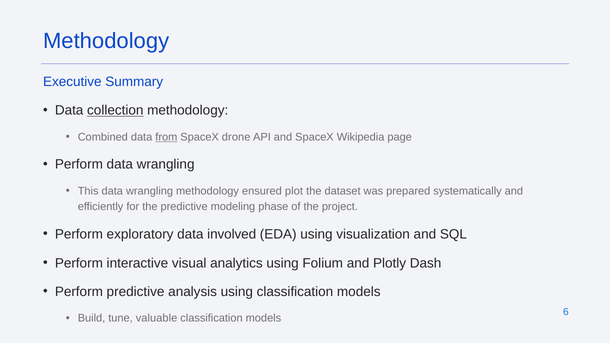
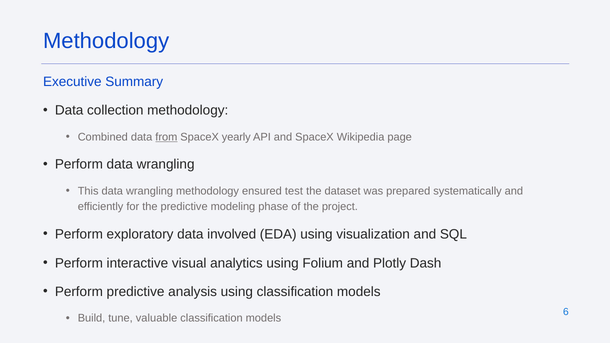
collection underline: present -> none (115, 110)
drone: drone -> yearly (236, 137)
plot: plot -> test (294, 191)
